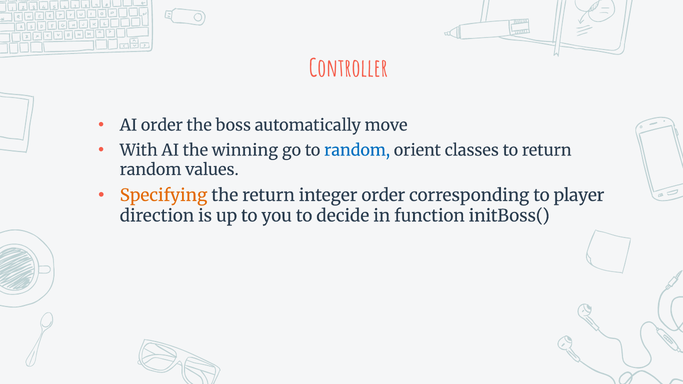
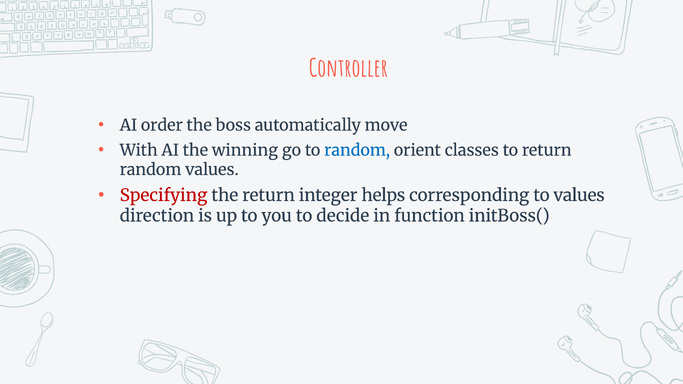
Specifying colour: orange -> red (164, 196)
integer order: order -> helps (383, 196)
to player: player -> values (579, 196)
